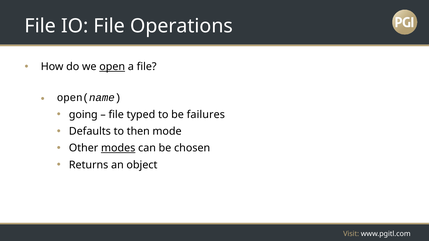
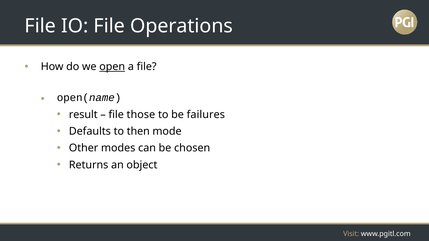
going: going -> result (83, 115)
typed: typed -> those (141, 115)
modes underline: present -> none (118, 148)
